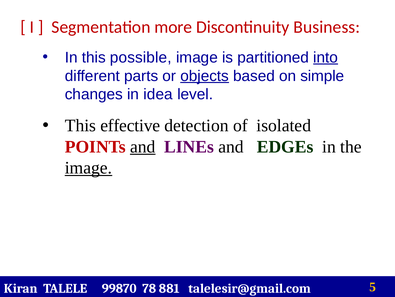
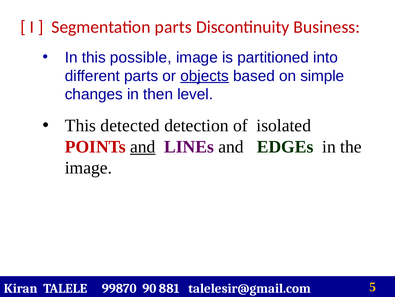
Segmentation more: more -> parts (173, 27)
into underline: present -> none (326, 57)
idea: idea -> then (158, 94)
effective: effective -> detected (130, 125)
image underline: present -> none (88, 167)
78: 78 -> 90 (149, 288)
